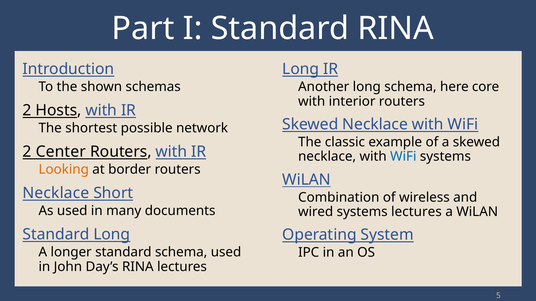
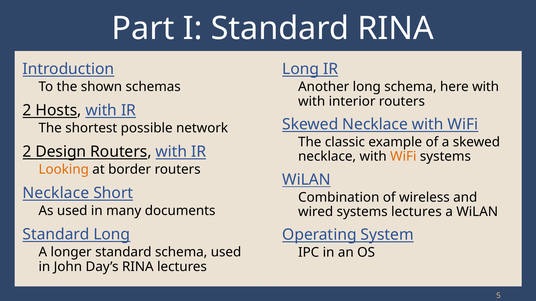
here core: core -> with (486, 87)
Center: Center -> Design (61, 152)
WiFi colour: blue -> orange (403, 157)
